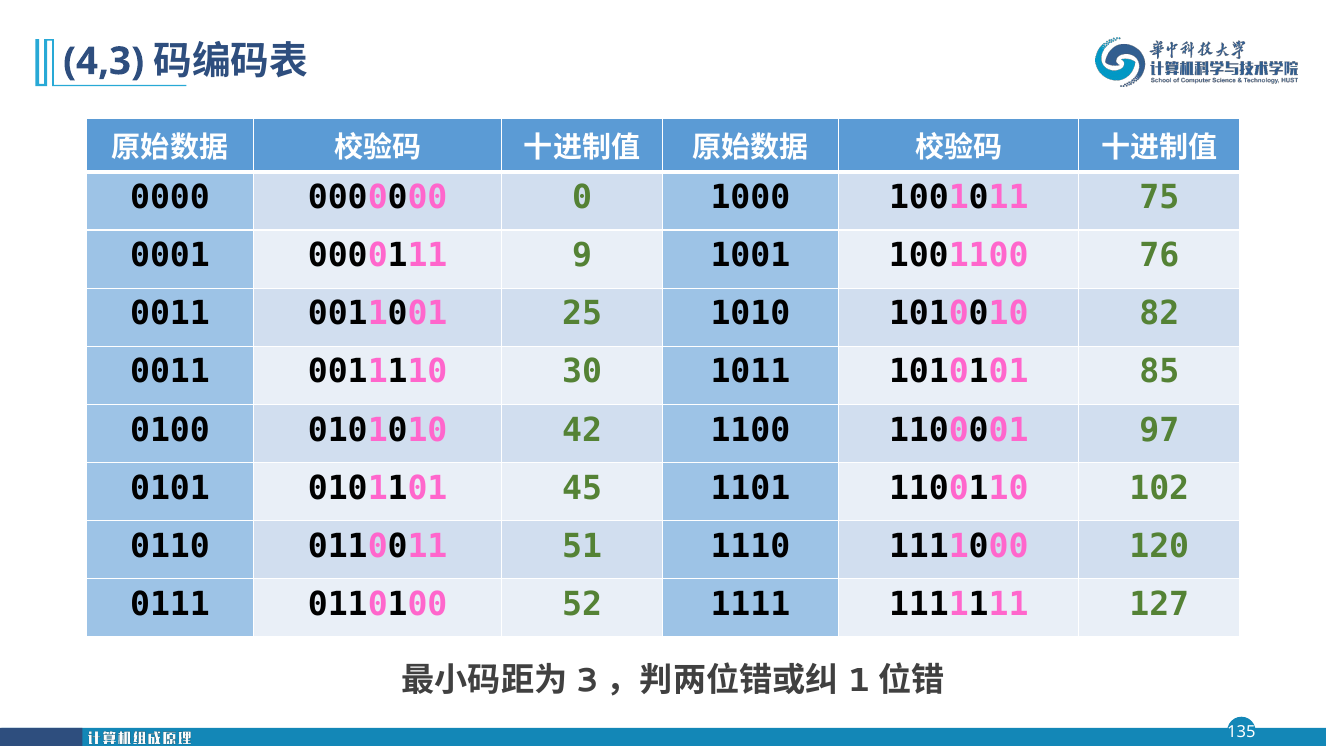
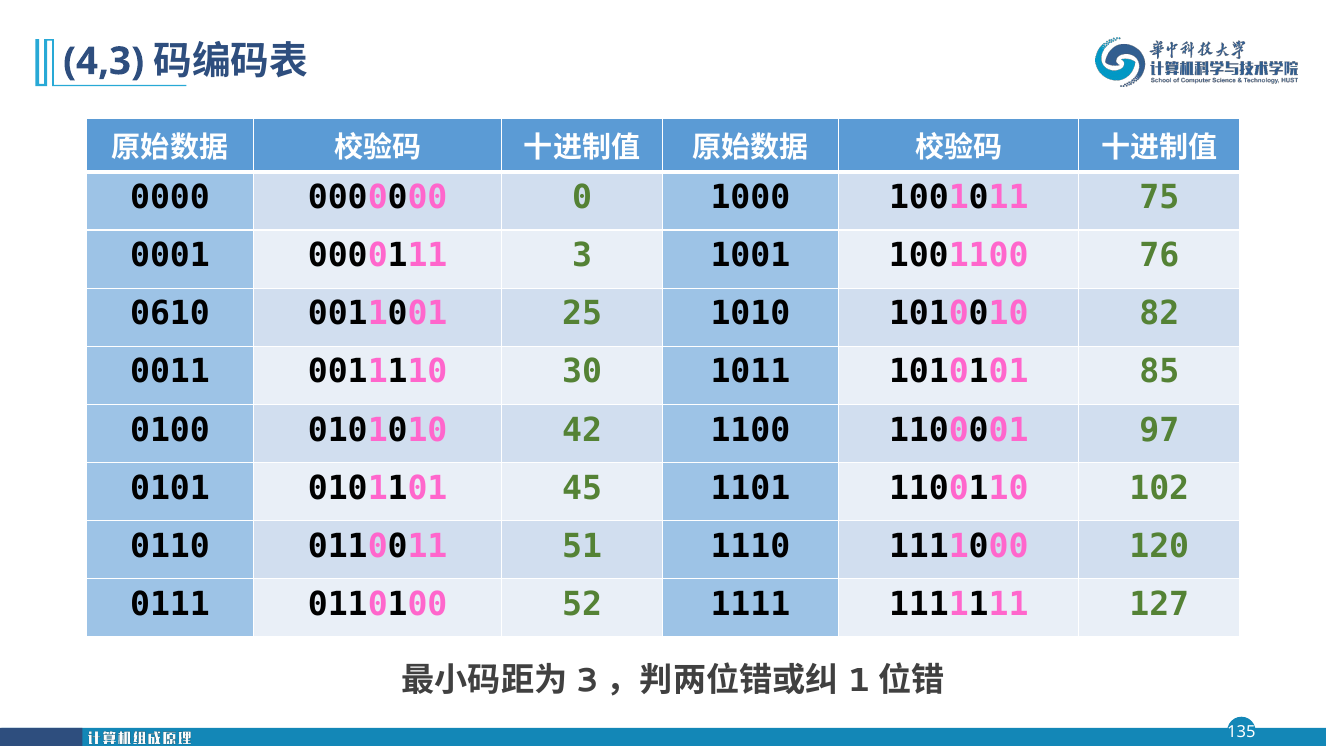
9: 9 -> 3 (582, 256)
0011: 0011 -> 0610 (170, 314)
